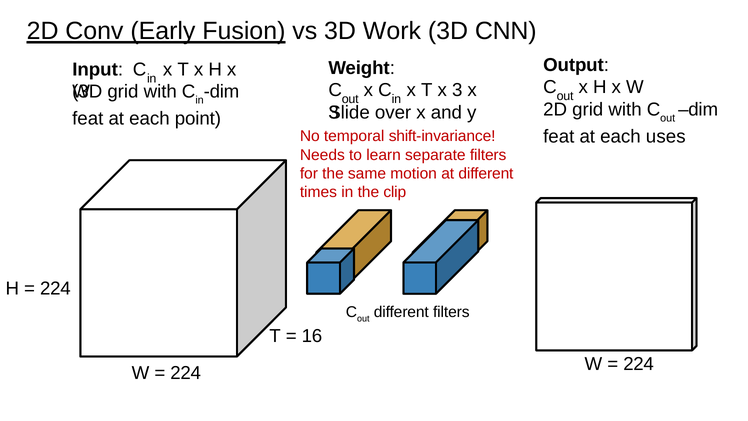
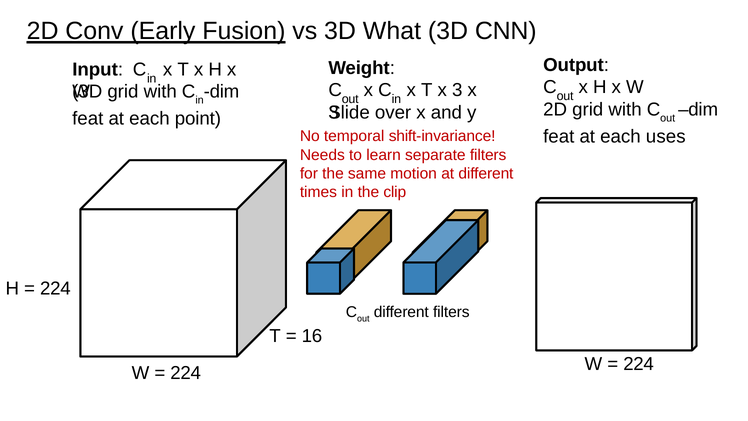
Work: Work -> What (392, 31)
